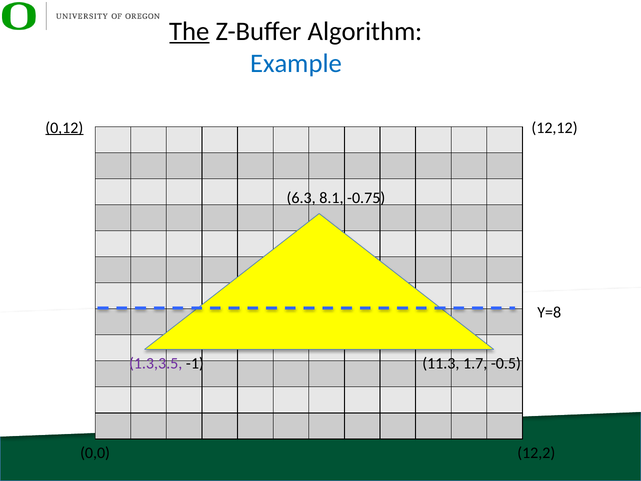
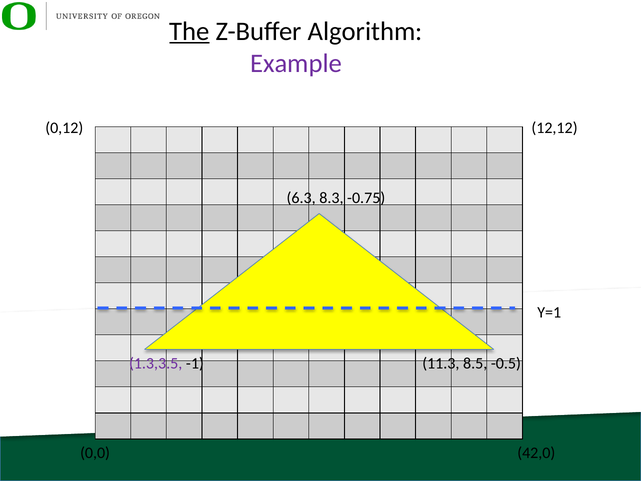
Example colour: blue -> purple (296, 63)
0,12 underline: present -> none (64, 128)
8.1: 8.1 -> 8.3 (331, 198)
Y=8: Y=8 -> Y=1 (549, 312)
1.7: 1.7 -> 8.5 (475, 363)
12,2: 12,2 -> 42,0 (536, 453)
